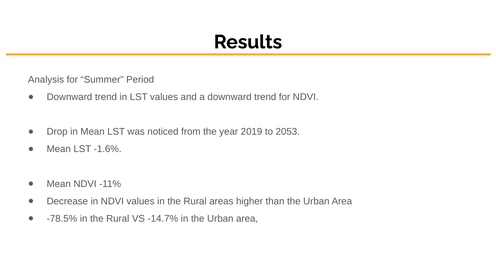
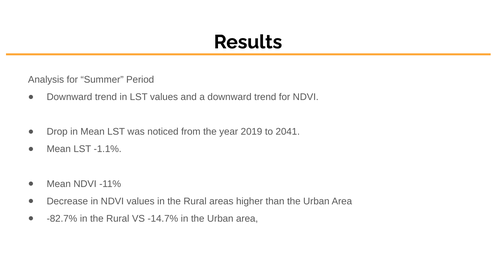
2053: 2053 -> 2041 (288, 132)
-1.6%: -1.6% -> -1.1% (108, 149)
-78.5%: -78.5% -> -82.7% (62, 219)
